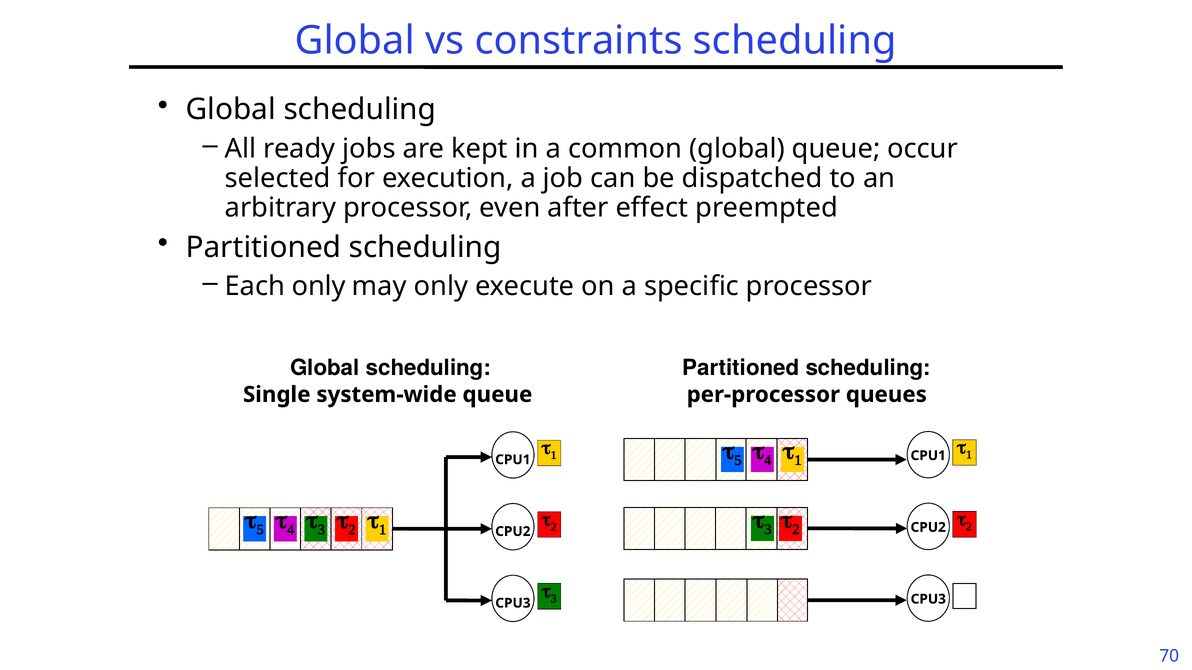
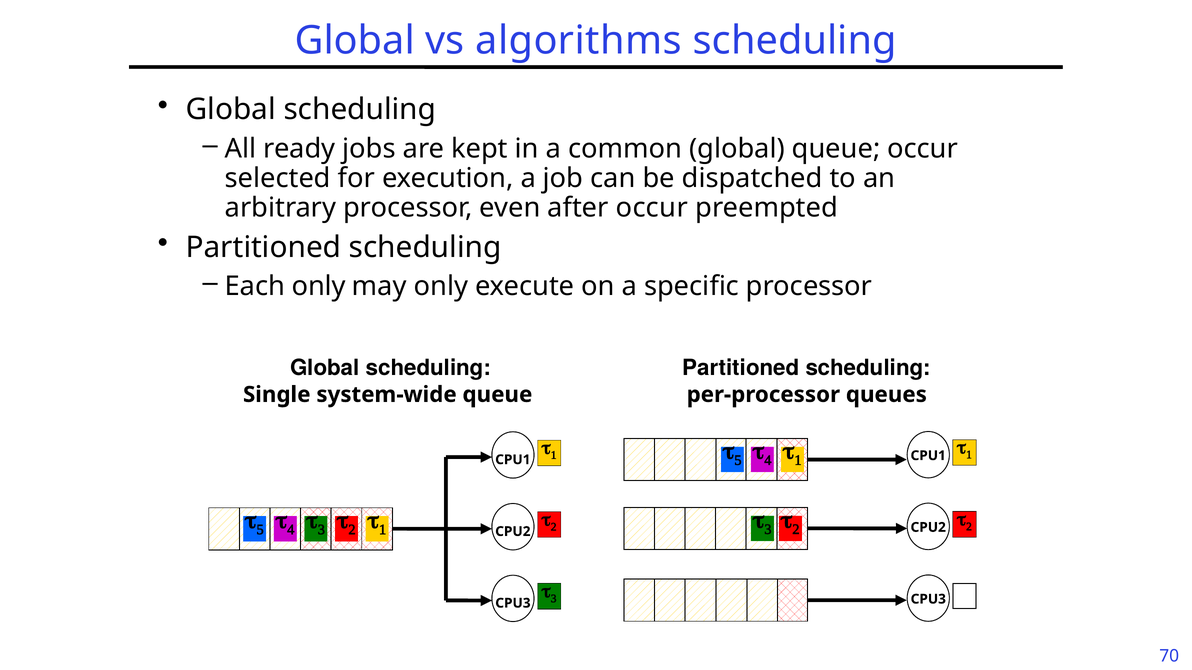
constraints: constraints -> algorithms (579, 41)
after effect: effect -> occur (652, 208)
